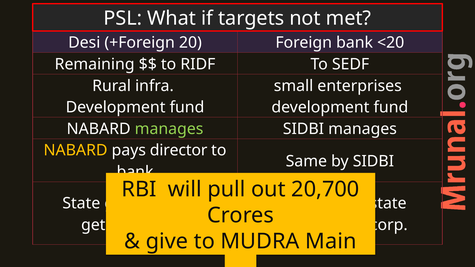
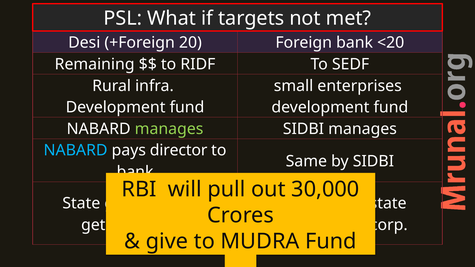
NABARD colour: yellow -> light blue (76, 151)
20,700: 20,700 -> 30,000 (325, 189)
MUDRA Main: Main -> Fund (331, 242)
